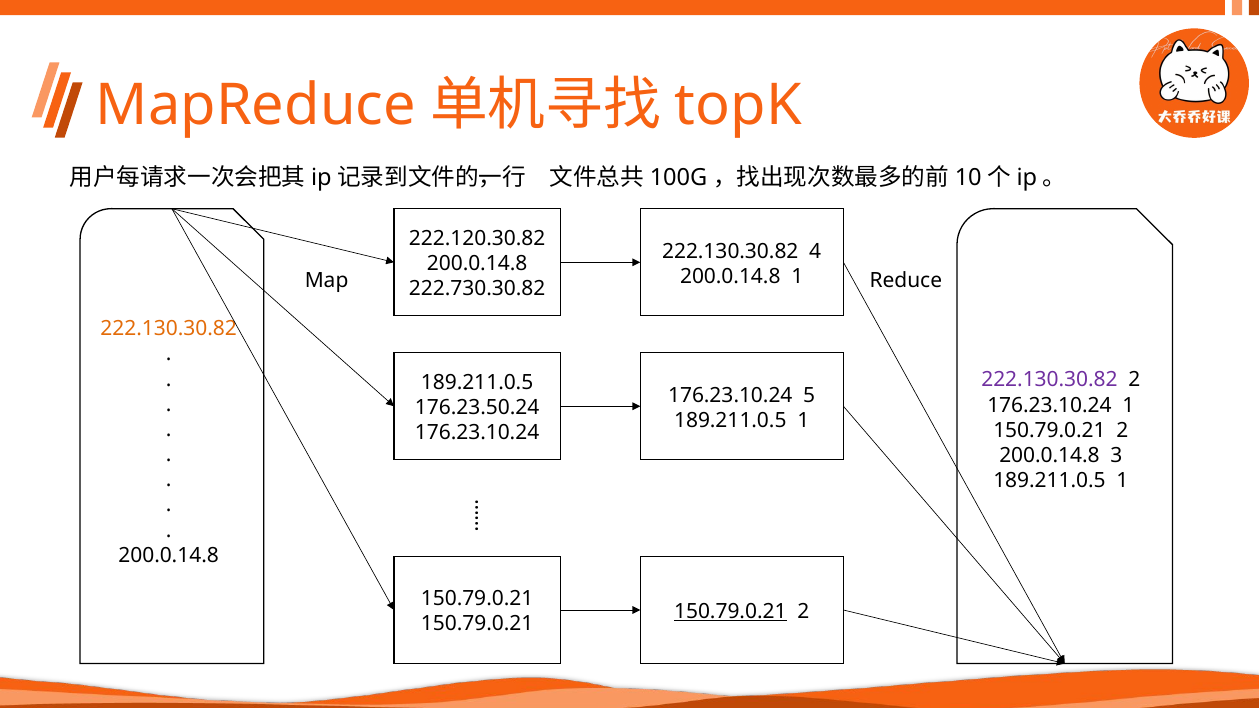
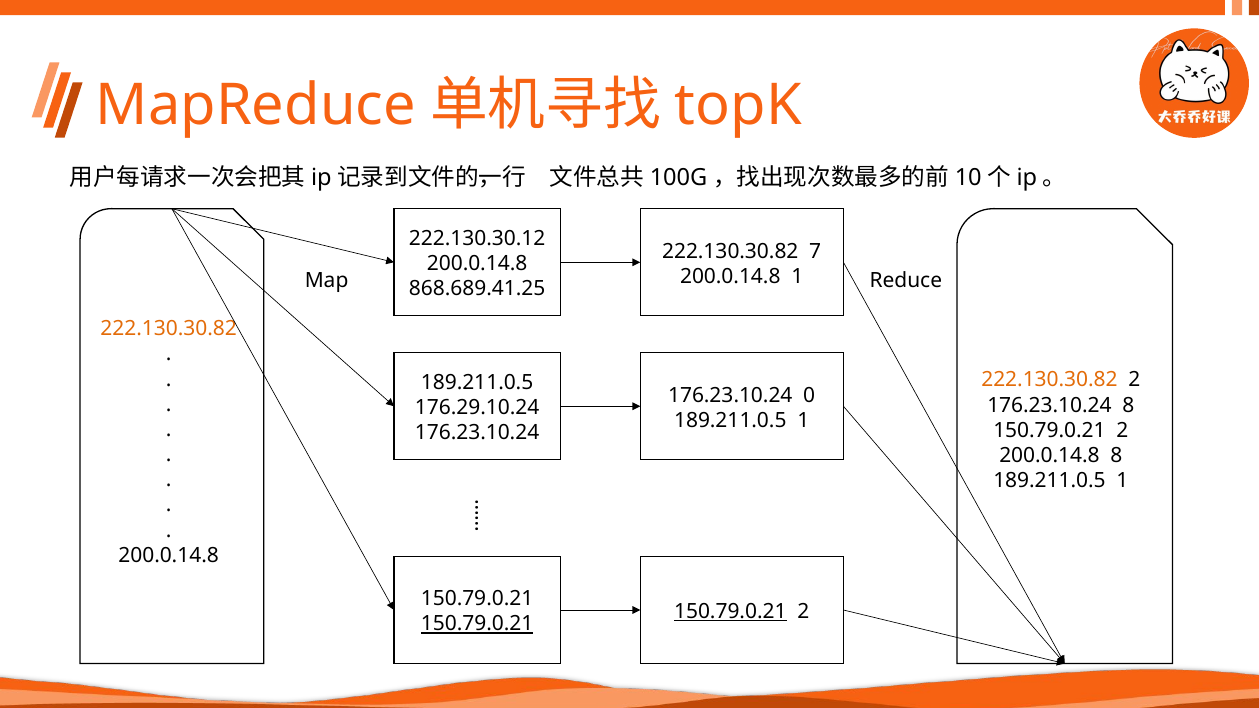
222.120.30.82: 222.120.30.82 -> 222.130.30.12 (477, 239)
4: 4 -> 7 (815, 251)
222.730.30.82: 222.730.30.82 -> 868.689.41.25 (477, 289)
222.130.30.82 colour: purple -> orange (1049, 380)
5: 5 -> 0 (809, 395)
176.23.10.24 1: 1 -> 8 (1128, 405)
176.23.50.24: 176.23.50.24 -> 176.29.10.24 (477, 408)
200.0.14.8 3: 3 -> 8 (1116, 456)
150.79.0.21 underline: none -> present (477, 624)
